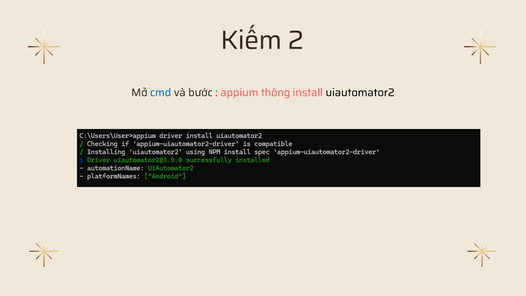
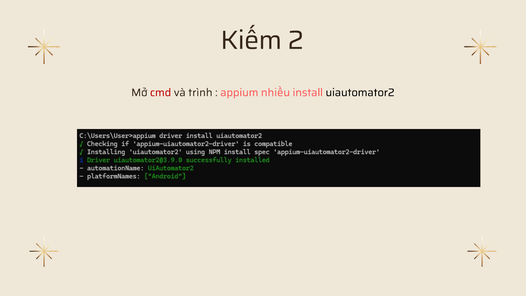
cmd colour: blue -> red (161, 92)
bước: bước -> trình (200, 92)
thông: thông -> nhiều (275, 92)
